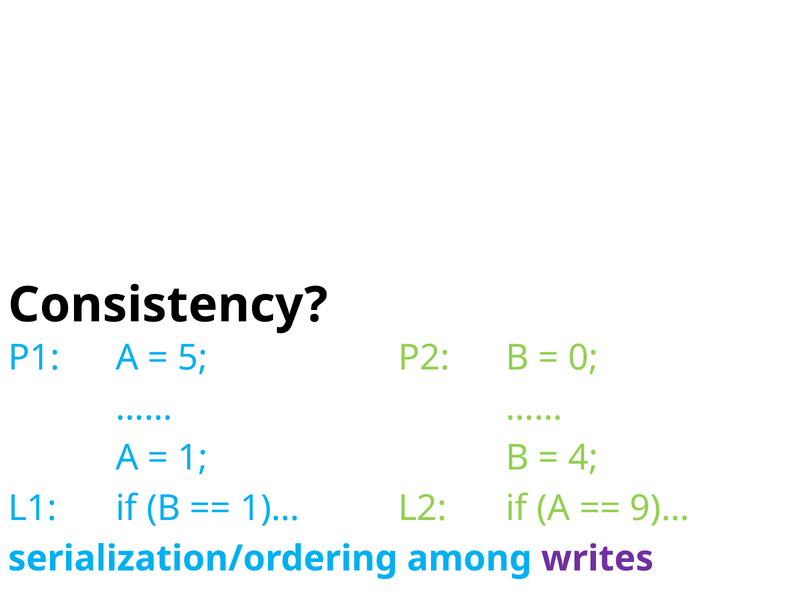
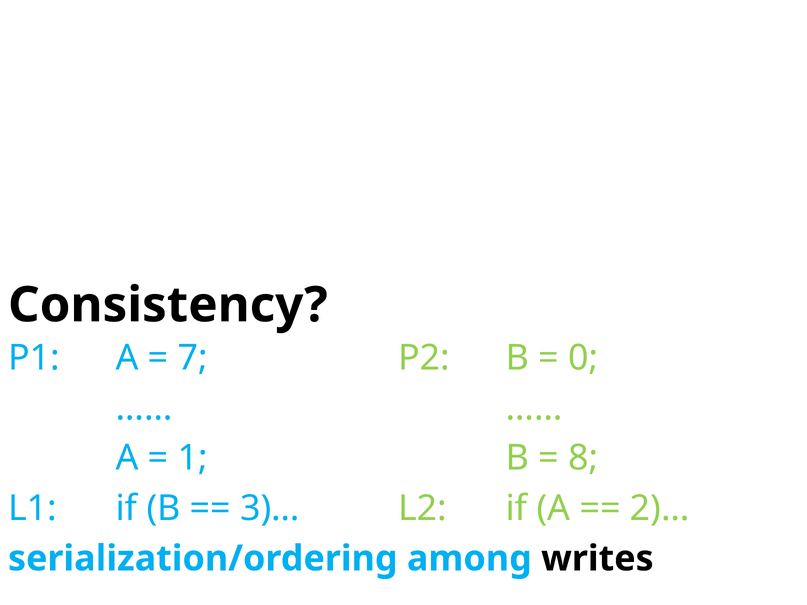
5: 5 -> 7 (193, 358)
4: 4 -> 8 (583, 458)
1)…: 1)… -> 3)… (270, 509)
9)…: 9)… -> 2)… (660, 509)
writes colour: purple -> black (597, 559)
